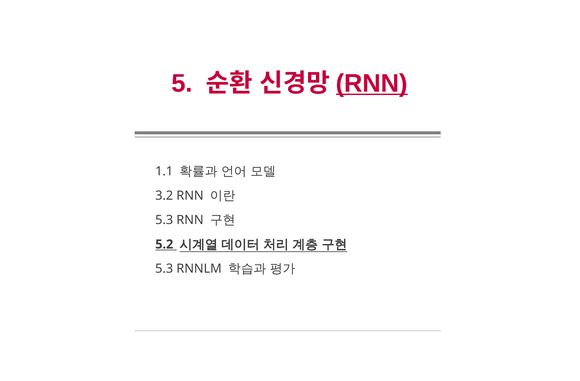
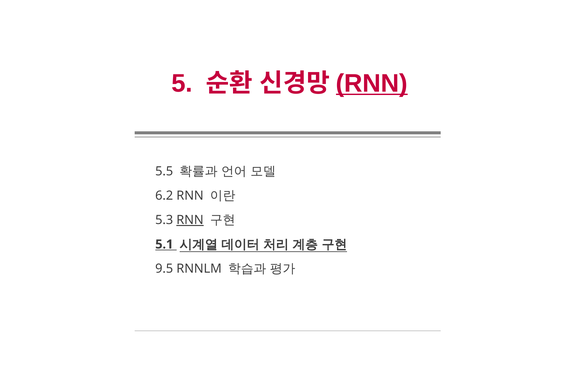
1.1: 1.1 -> 5.5 (164, 171)
3.2: 3.2 -> 6.2 (164, 196)
RNN underline: none -> present (190, 220)
5.2: 5.2 -> 5.1 (164, 244)
5.3: 5.3 -> 9.5 (164, 269)
